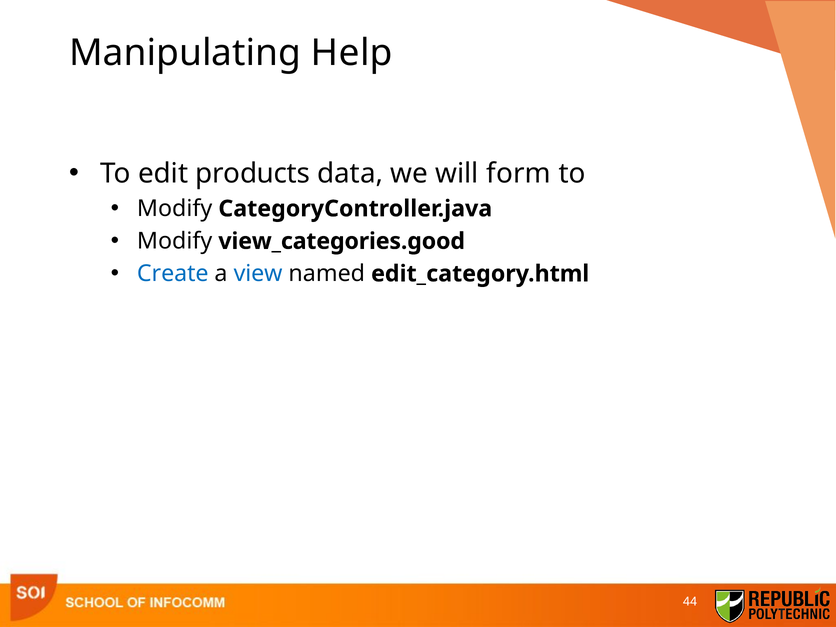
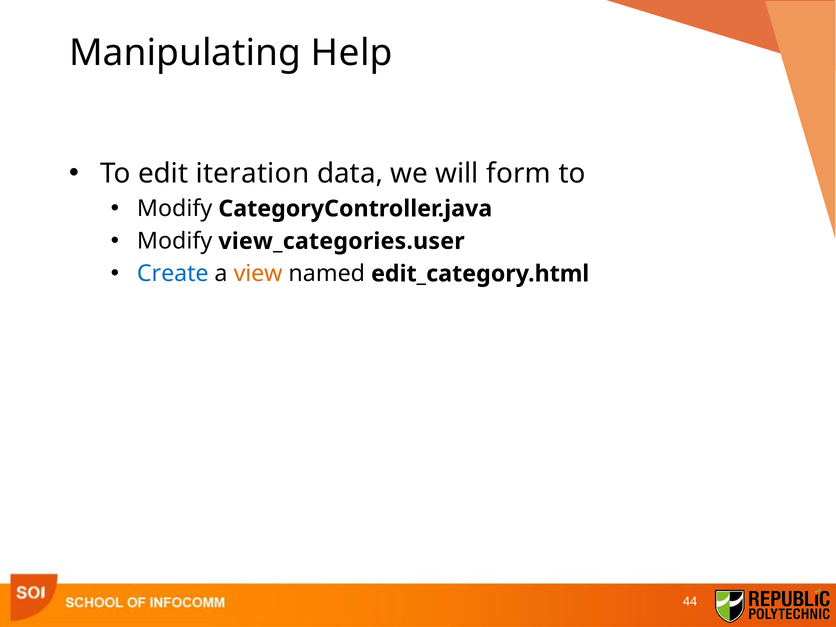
products: products -> iteration (252, 174)
view_categories.good: view_categories.good -> view_categories.user (342, 241)
view colour: blue -> orange (258, 274)
